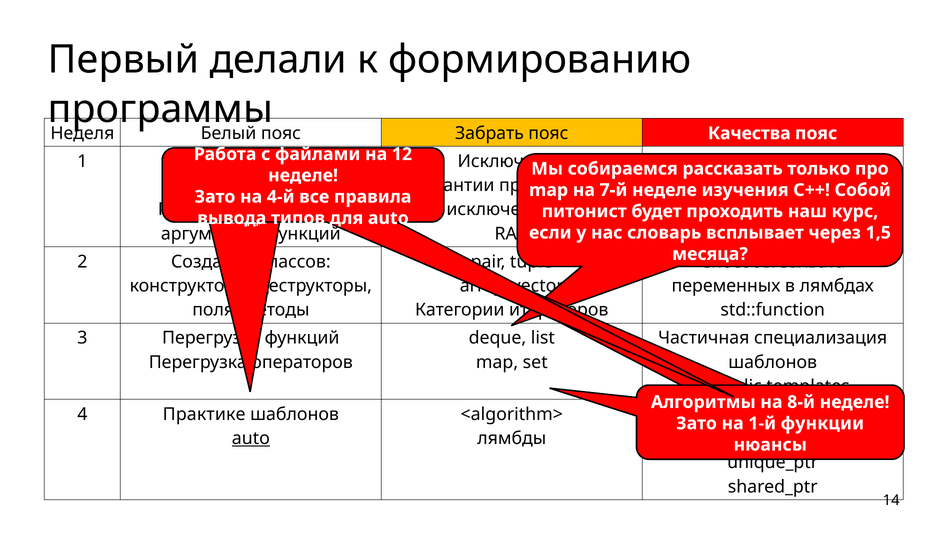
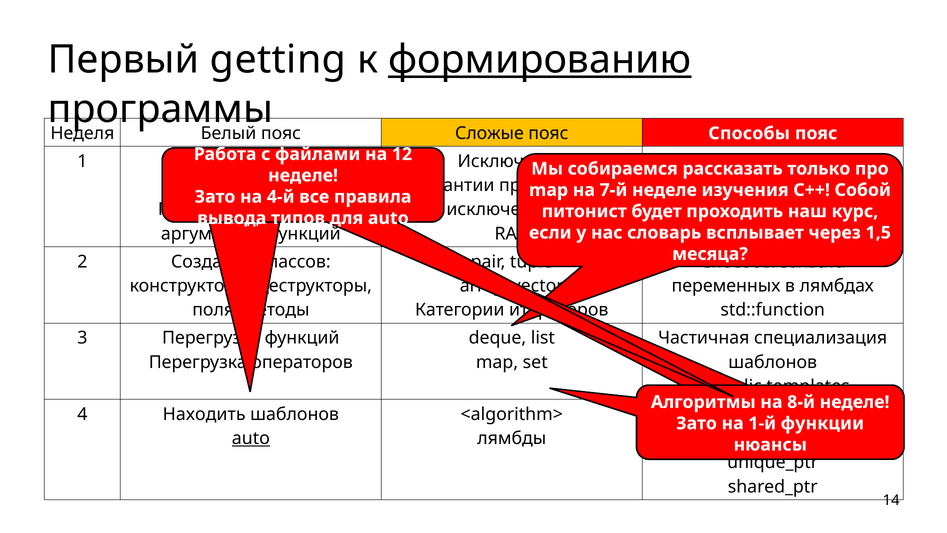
делали: делали -> getting (278, 60)
формированию underline: none -> present (540, 60)
Забрать: Забрать -> Сложые (489, 133)
пояс Качества: Качества -> Способы (749, 133)
Практике: Практике -> Находить (204, 414)
